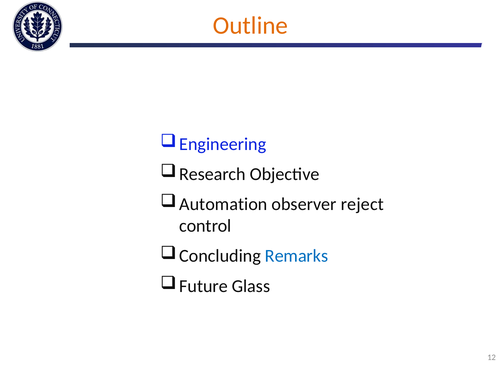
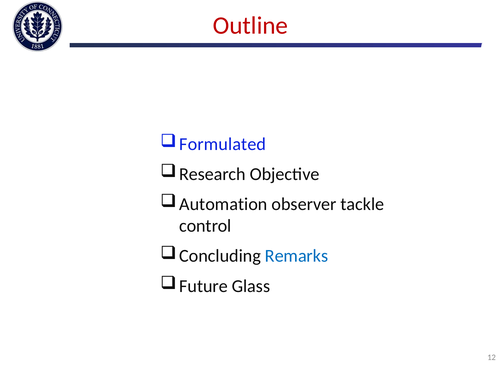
Outline colour: orange -> red (250, 25)
Engineering: Engineering -> Formulated (223, 144)
reject: reject -> tackle (362, 204)
